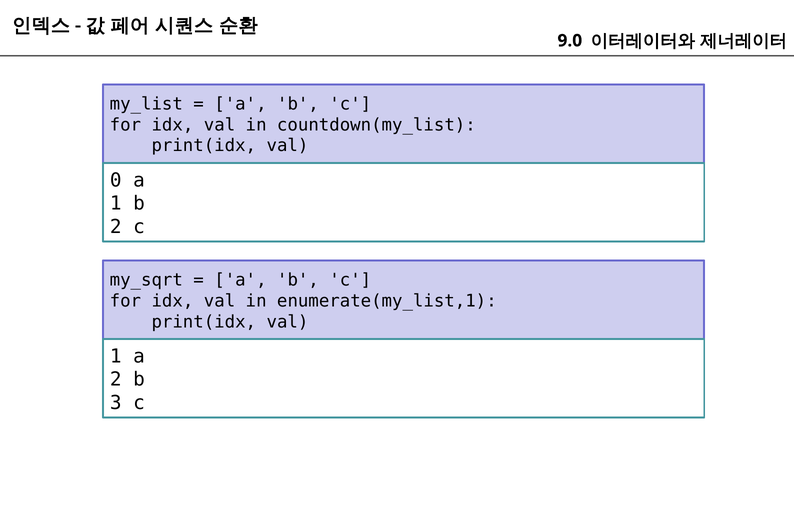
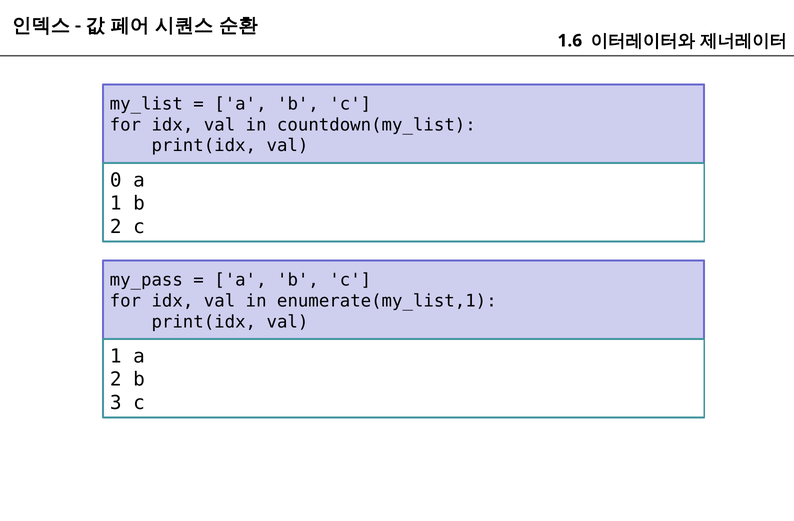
9.0: 9.0 -> 1.6 (570, 41)
my_sqrt: my_sqrt -> my_pass (146, 280)
